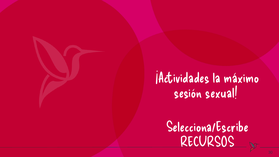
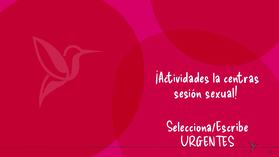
máximo: máximo -> centras (241, 78)
RECURSOS: RECURSOS -> URGENTES (207, 142)
